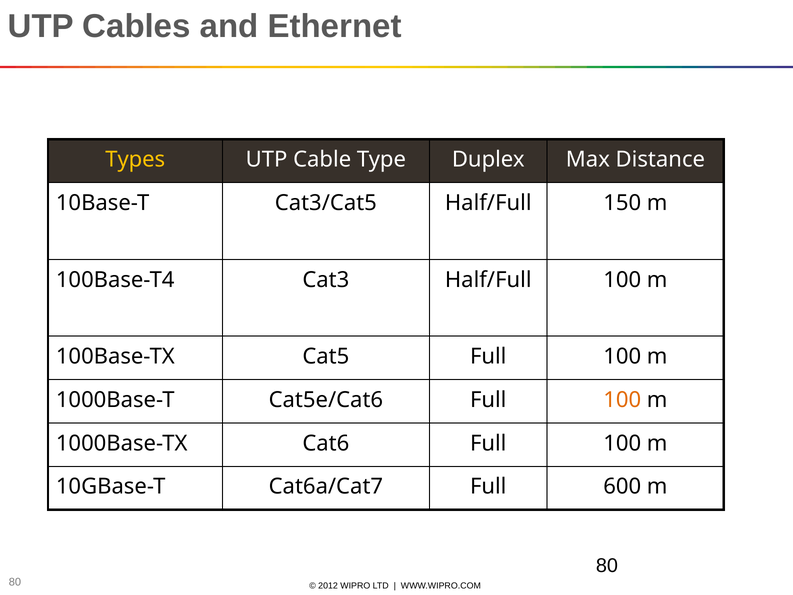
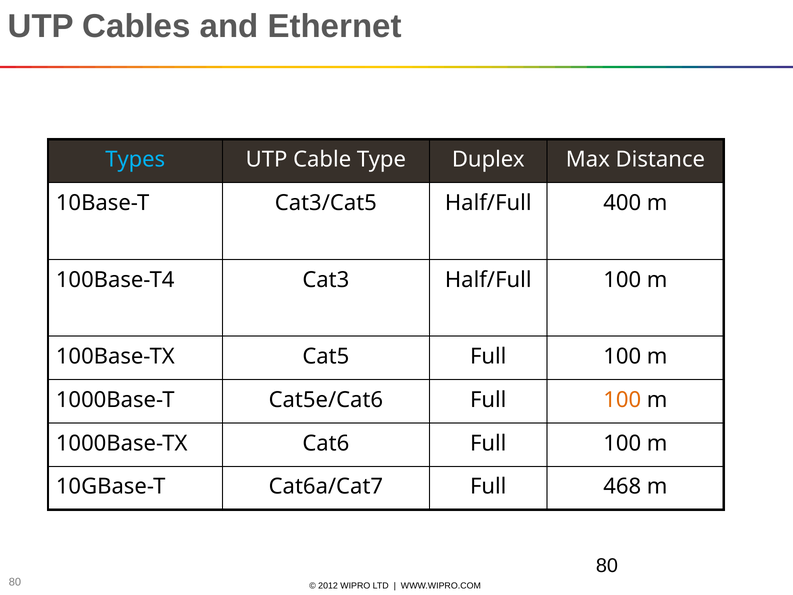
Types colour: yellow -> light blue (135, 160)
150: 150 -> 400 (622, 203)
600: 600 -> 468 (622, 486)
